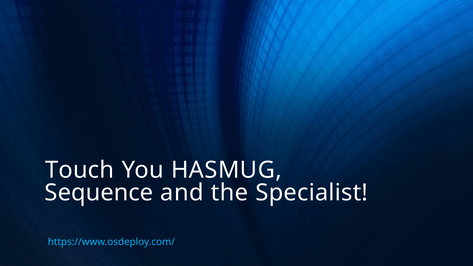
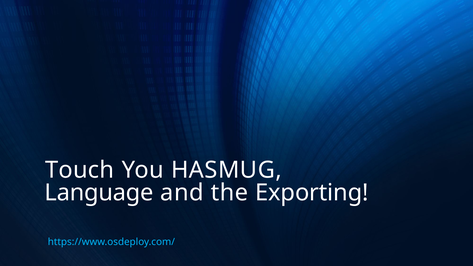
Sequence: Sequence -> Language (99, 193)
Specialist: Specialist -> Exporting (312, 193)
